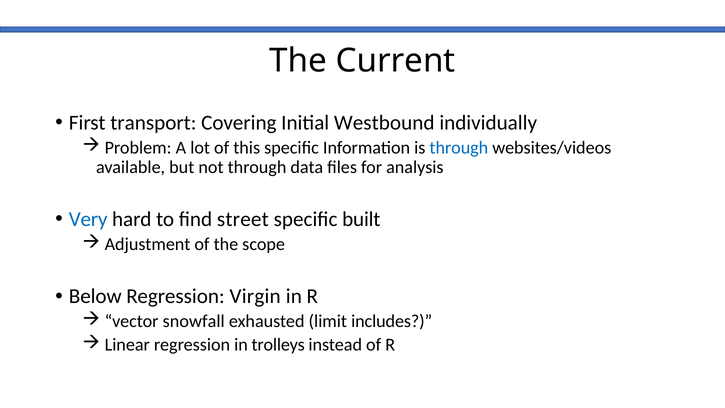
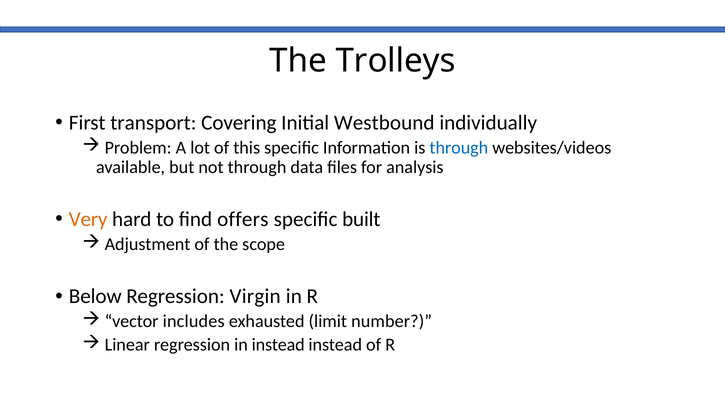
Current: Current -> Trolleys (396, 61)
Very colour: blue -> orange (88, 219)
street: street -> offers (243, 219)
snowfall: snowfall -> includes (194, 321)
includes: includes -> number (392, 321)
in trolleys: trolleys -> instead (278, 345)
